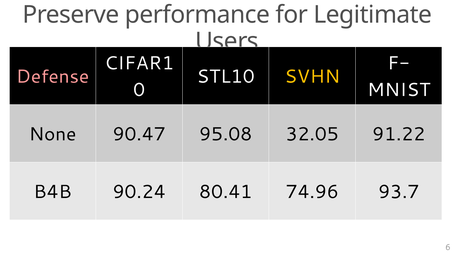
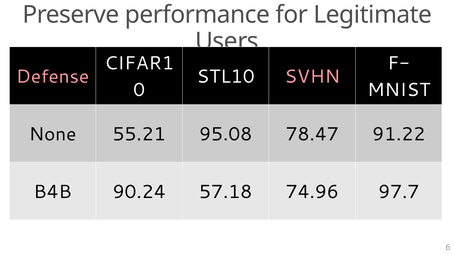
SVHN colour: yellow -> pink (312, 77)
90.47: 90.47 -> 55.21 (139, 135)
32.05: 32.05 -> 78.47 (312, 135)
80.41: 80.41 -> 57.18 (226, 192)
93.7: 93.7 -> 97.7 (399, 192)
